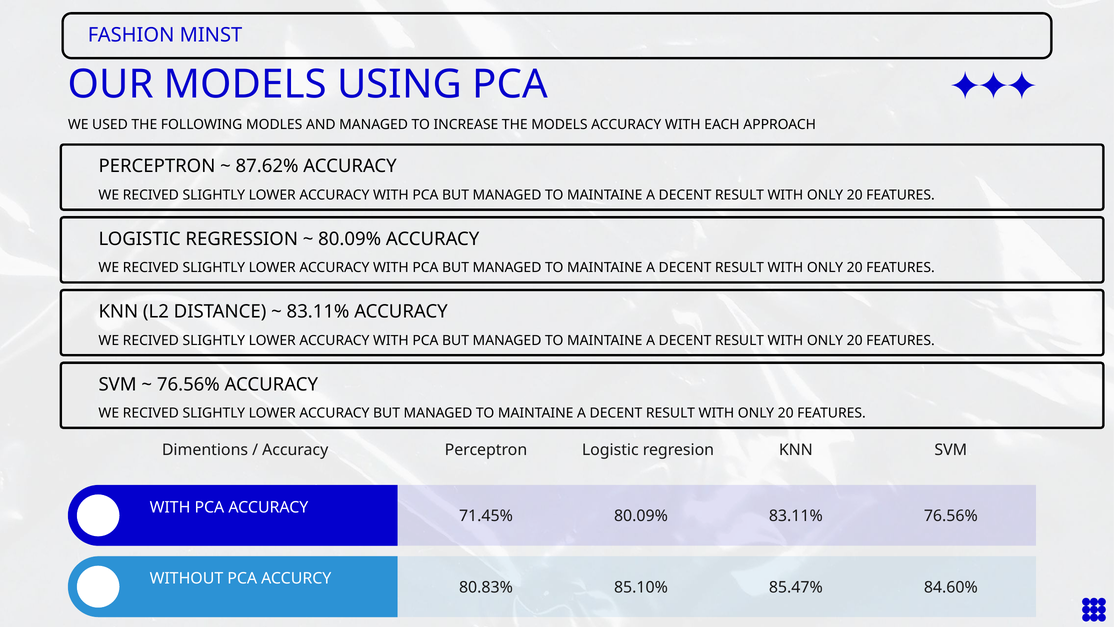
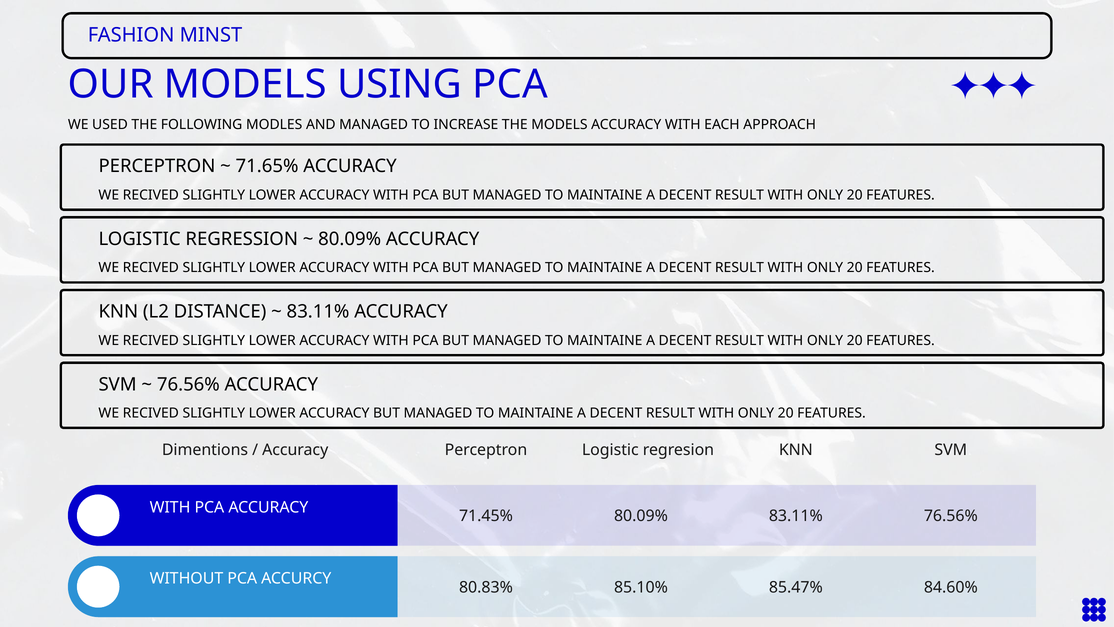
87.62%: 87.62% -> 71.65% (267, 166)
